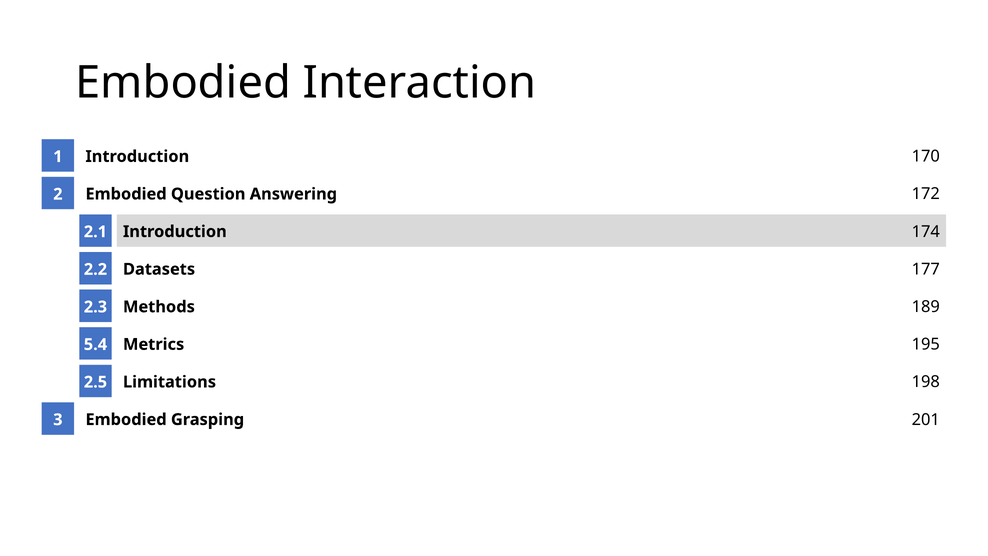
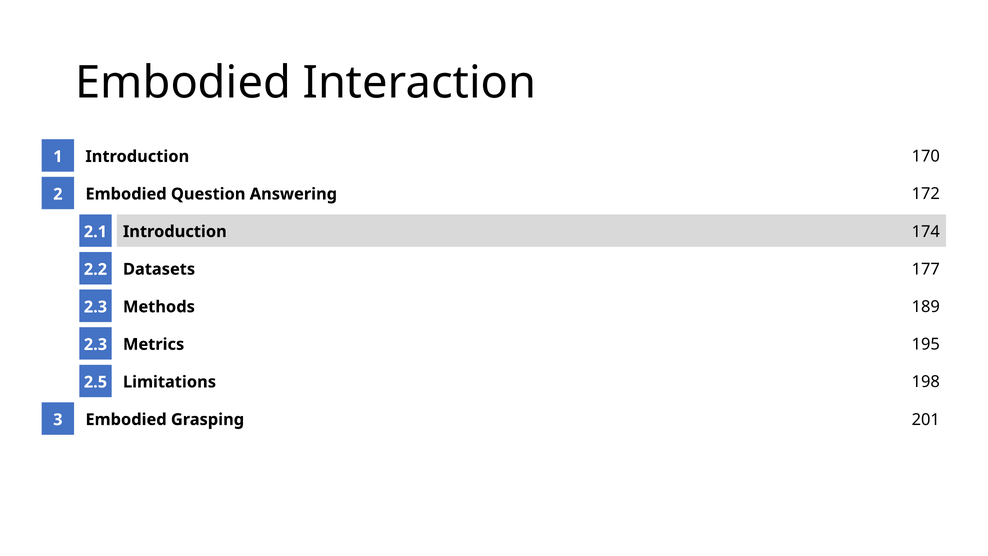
5.4: 5.4 -> 2.3 (95, 344)
